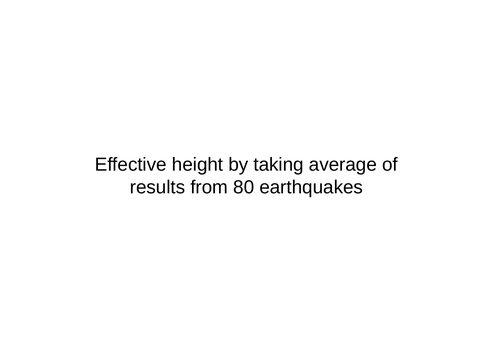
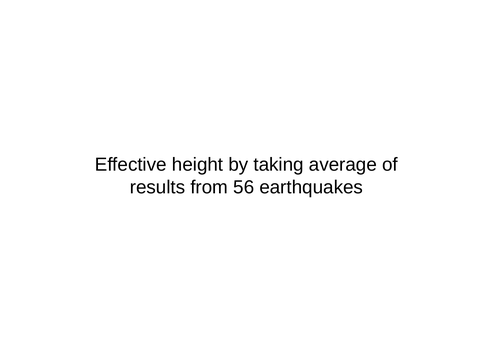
80: 80 -> 56 (244, 187)
